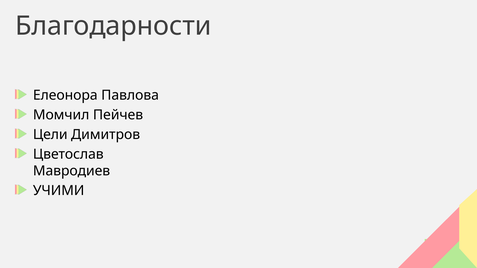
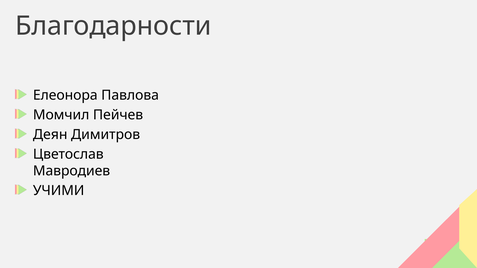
Цели: Цели -> Деян (50, 135)
